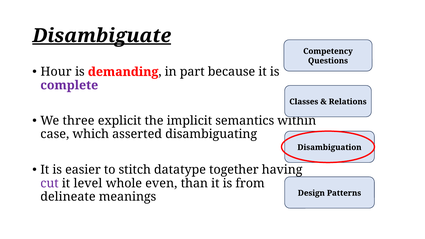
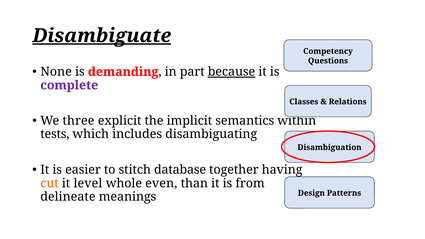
Hour: Hour -> None (56, 72)
because underline: none -> present (231, 72)
case: case -> tests (55, 134)
asserted: asserted -> includes (137, 134)
datatype: datatype -> database (180, 170)
cut colour: purple -> orange (50, 183)
